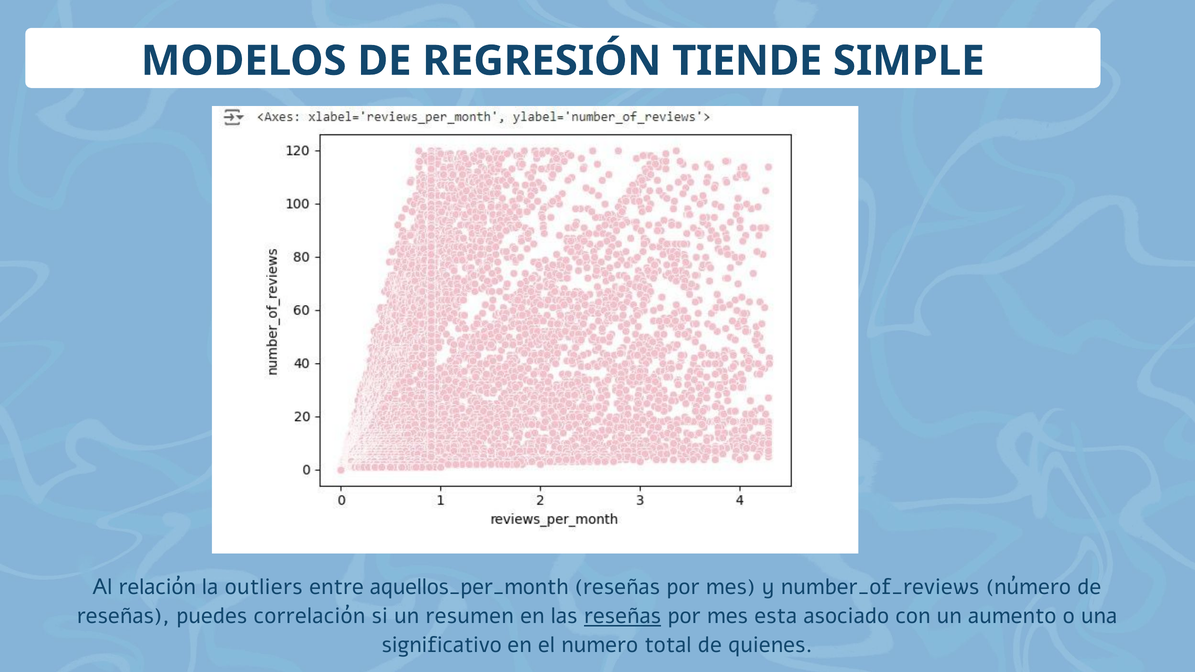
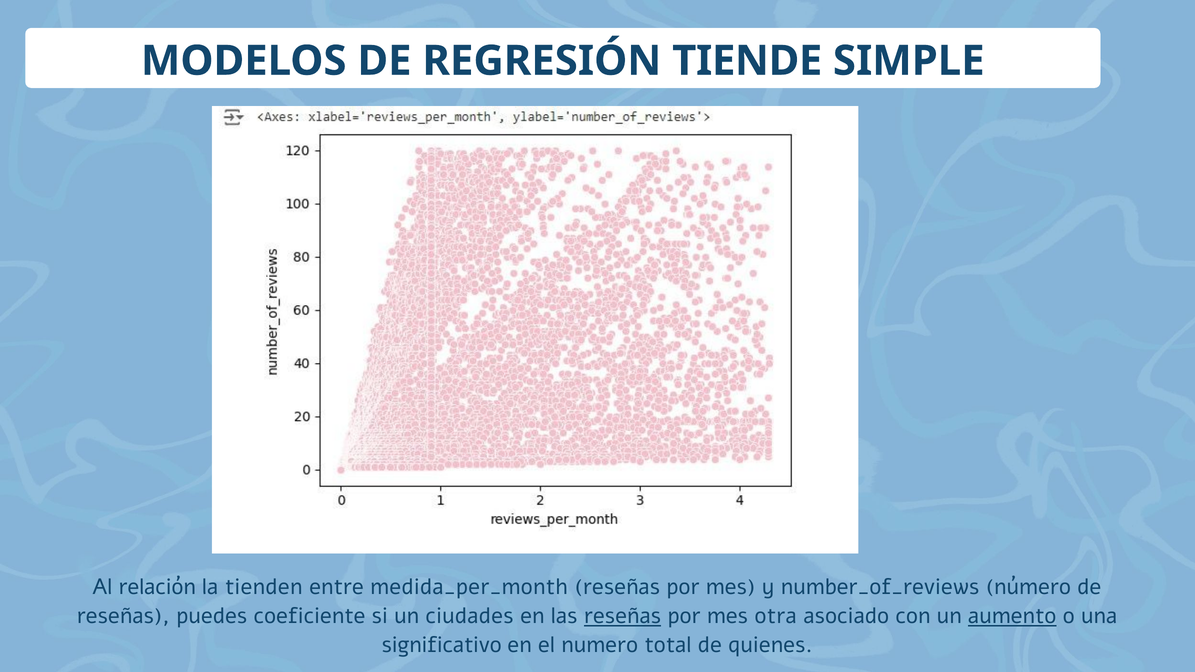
outliers: outliers -> tienden (264, 587)
aquellos_per_month: aquellos_per_month -> medida_per_month (469, 587)
correlación: correlación -> coeficiente (310, 616)
resumen: resumen -> ciudades (470, 616)
esta: esta -> otra (776, 616)
aumento underline: none -> present (1012, 616)
